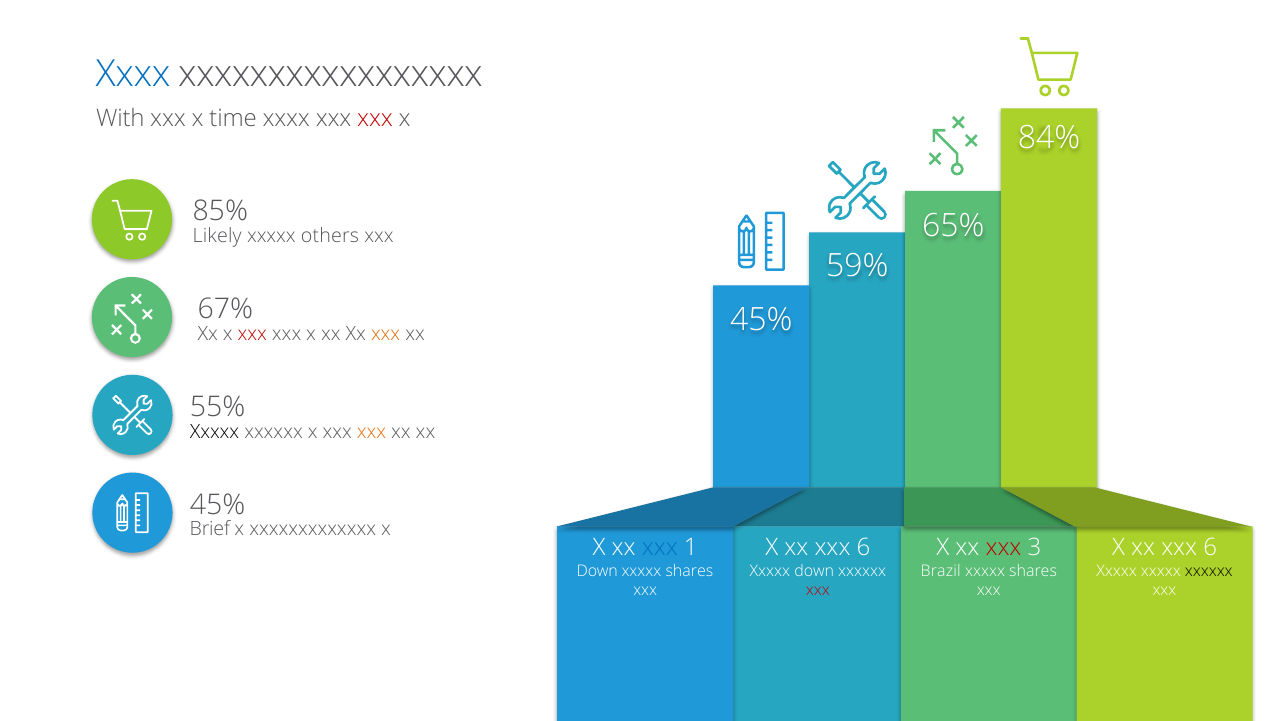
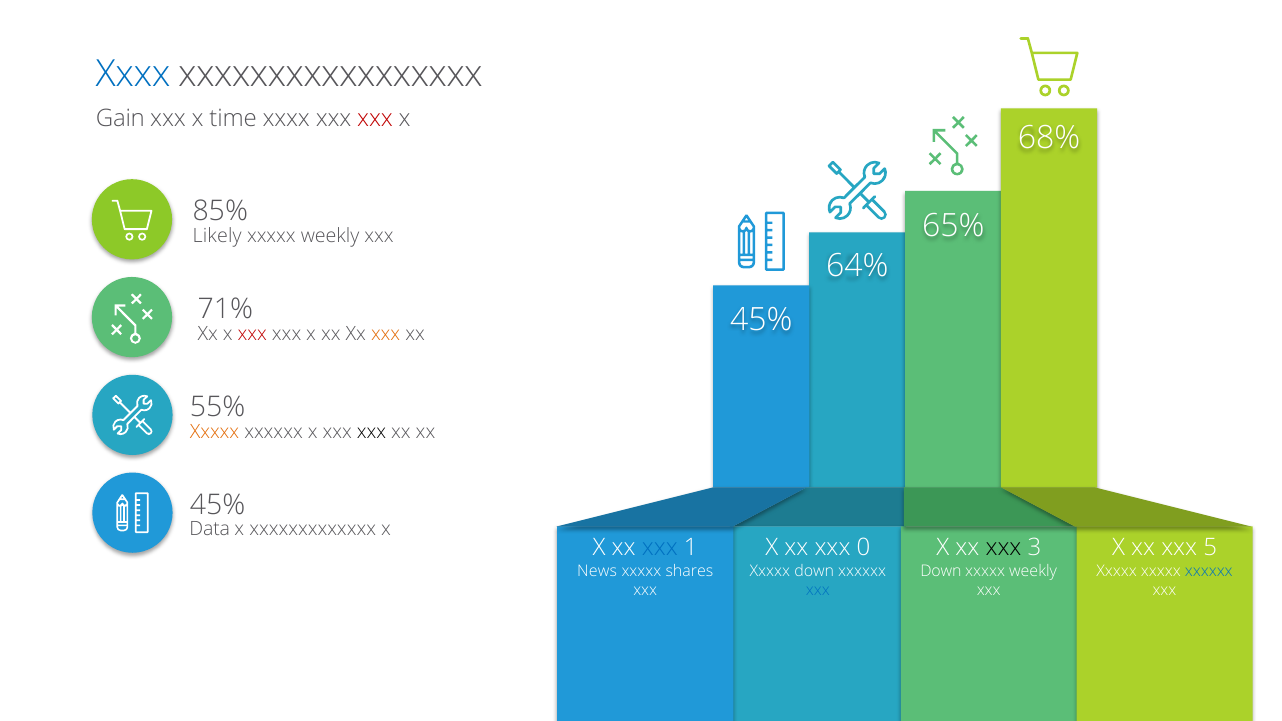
With: With -> Gain (120, 119)
84%: 84% -> 68% (1049, 138)
others: others -> weekly (330, 236)
59%: 59% -> 64% (857, 266)
67%: 67% -> 71% (225, 309)
Xxxxx colour: black -> orange (215, 432)
xxx colour: orange -> black (372, 432)
Brief: Brief -> Data (210, 529)
6: 6 -> 0 (864, 547)
xxx colour: red -> black (1003, 547)
6: 6 -> 5 (1210, 547)
Down: Down -> News (597, 571)
Brazil: Brazil -> Down (941, 571)
shares: shares -> weekly (1033, 571)
xxxxxx colour: black -> blue (1209, 571)
xxx colour: red -> blue (818, 590)
